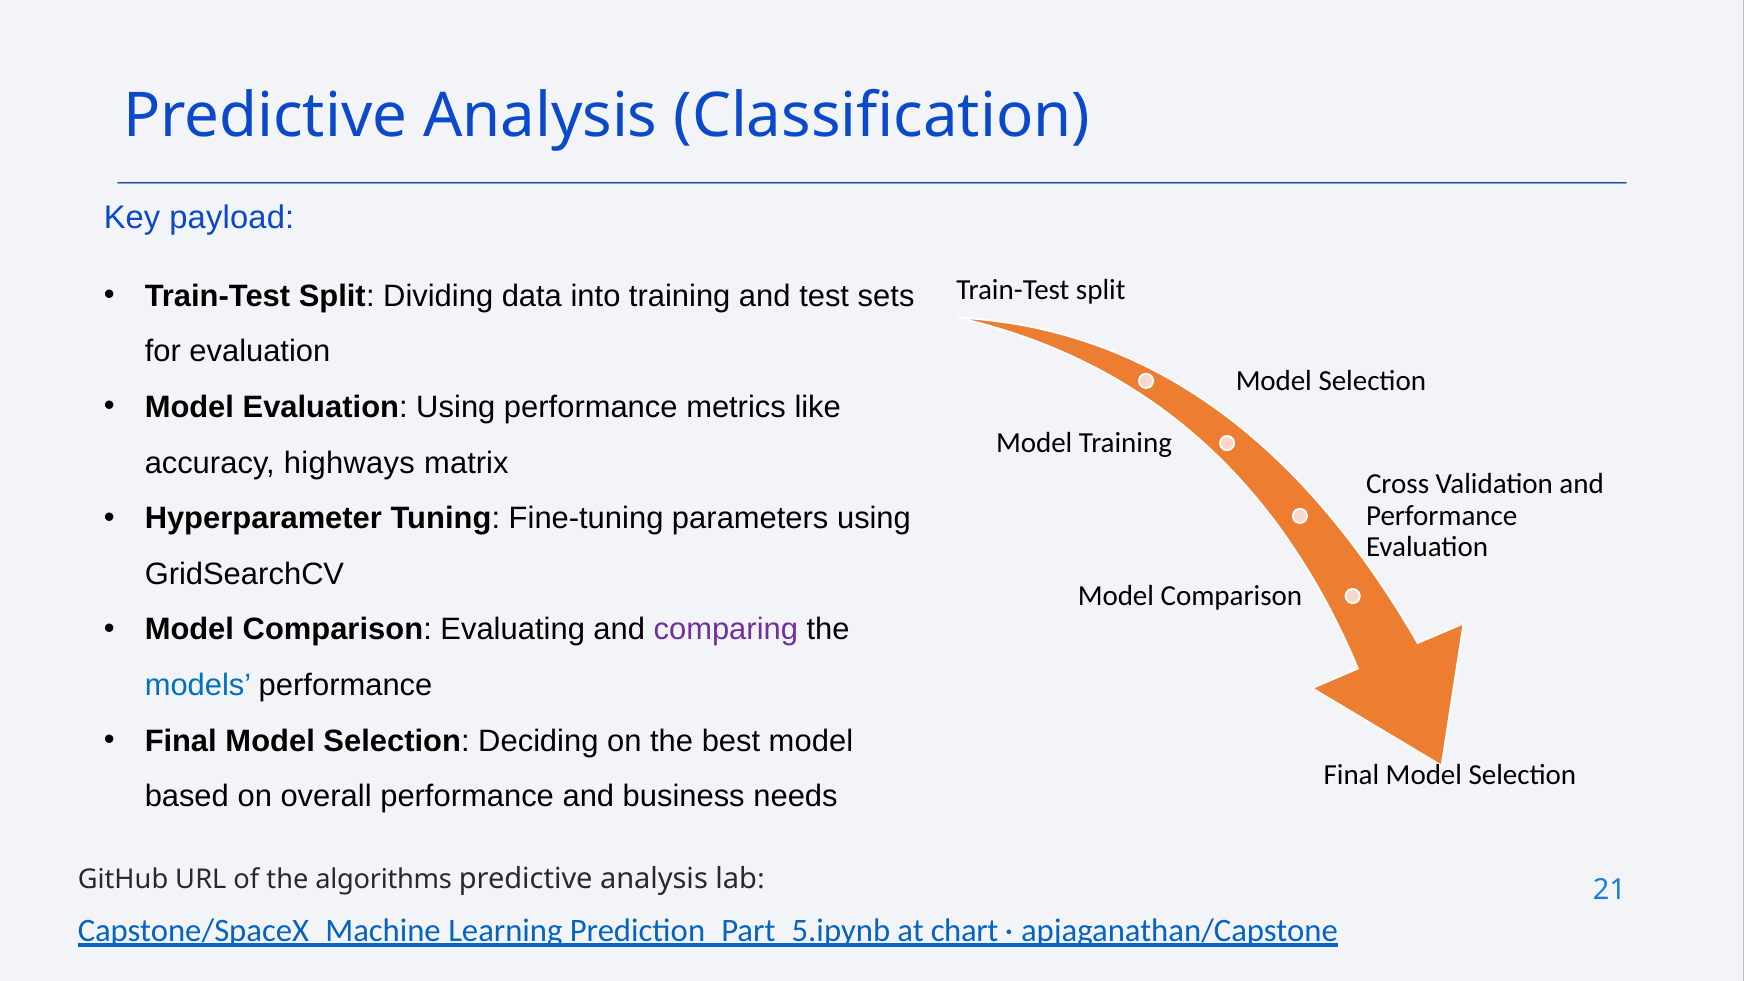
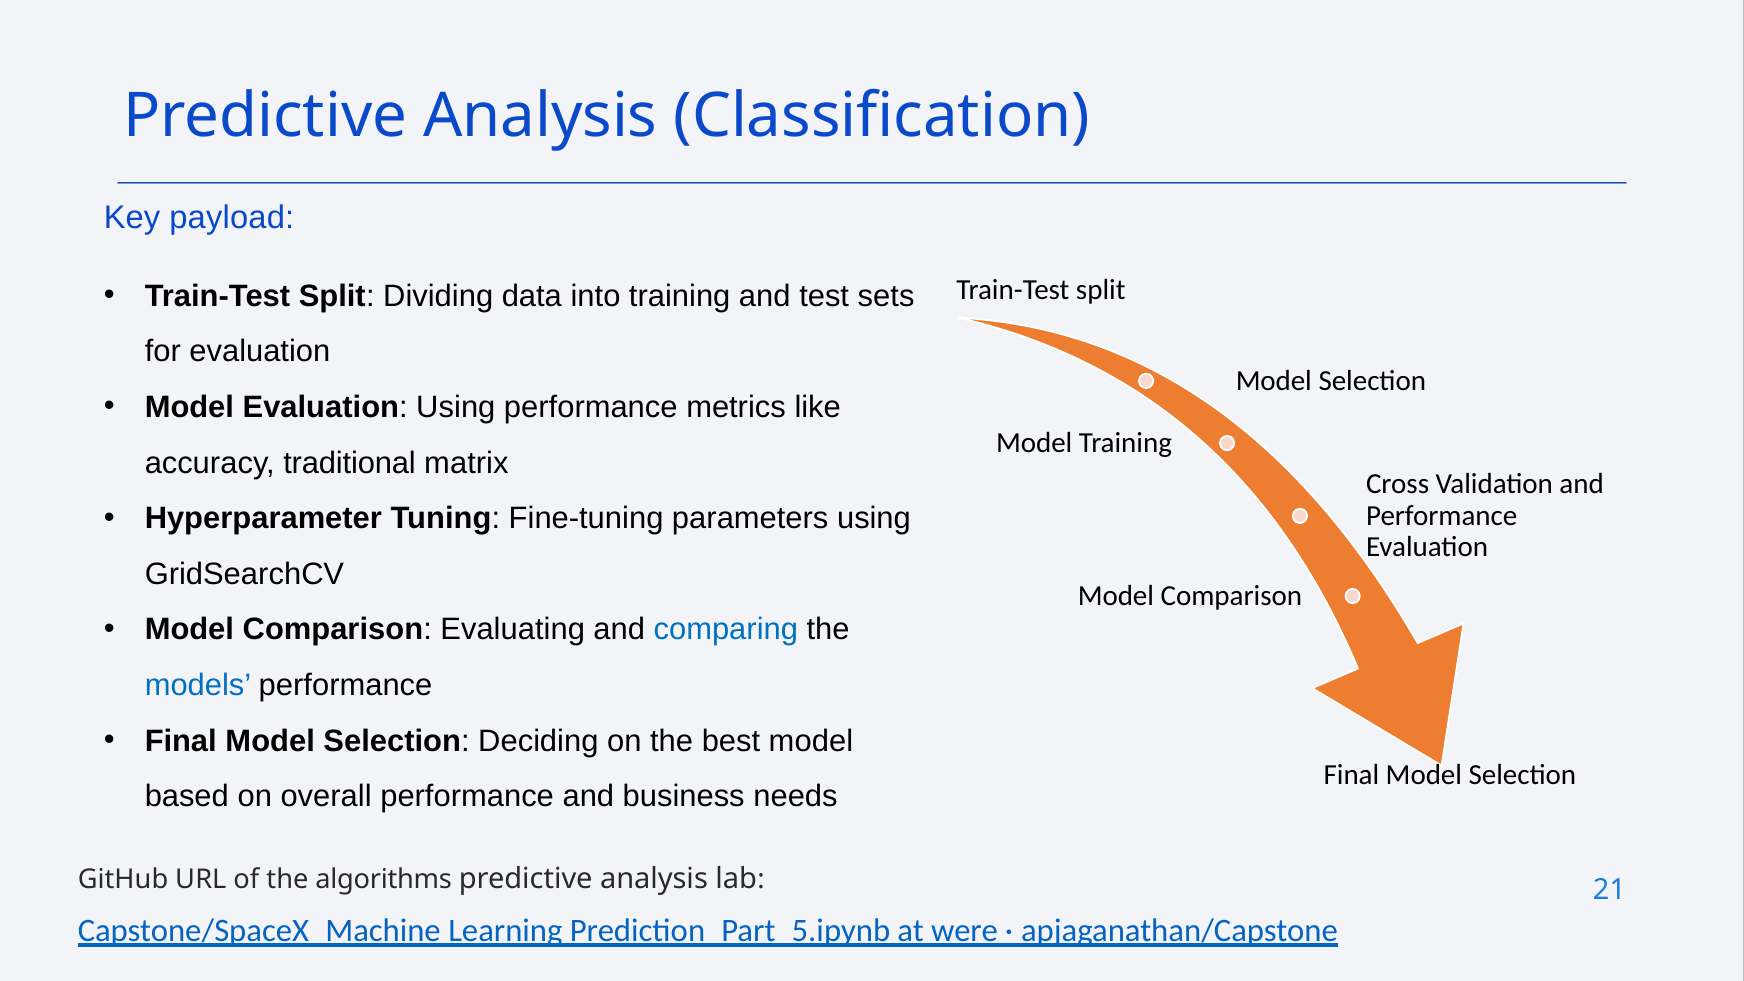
highways: highways -> traditional (350, 463)
comparing colour: purple -> blue (726, 630)
chart: chart -> were (965, 931)
